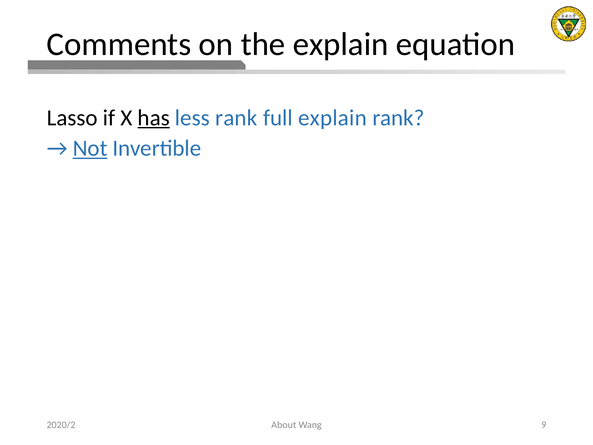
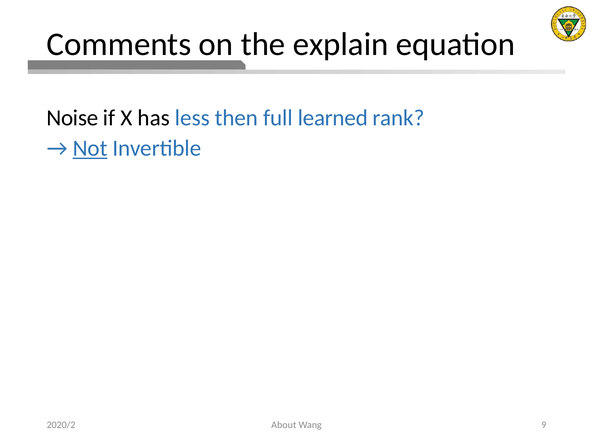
Lasso: Lasso -> Noise (72, 118)
has underline: present -> none (154, 118)
less rank: rank -> then (236, 118)
full explain: explain -> learned (333, 118)
